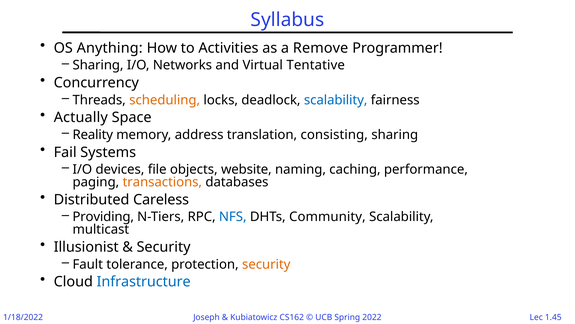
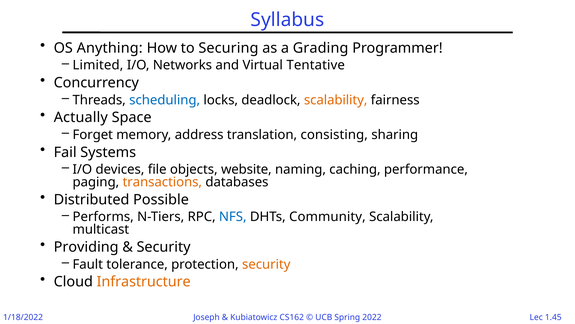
Activities: Activities -> Securing (228, 48)
Remove: Remove -> Grading (321, 48)
Sharing: Sharing -> Limited (98, 65)
scheduling colour: orange -> blue (165, 100)
scalability colour: blue -> orange (336, 100)
Reality: Reality -> Forget (93, 135)
Careless: Careless -> Possible (161, 199)
Providing: Providing -> Performs (103, 217)
Illusionist: Illusionist -> Providing (86, 247)
Infrastructure colour: blue -> orange (144, 281)
